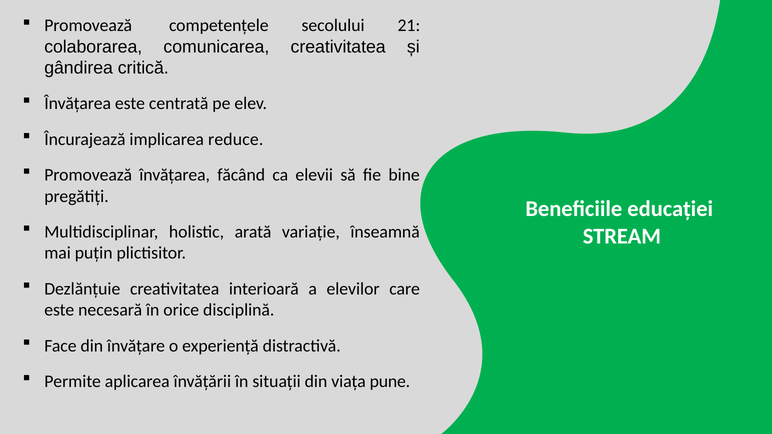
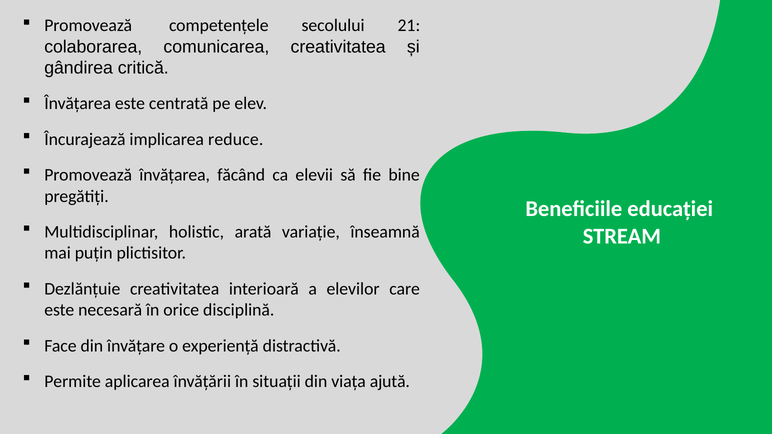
pune: pune -> ajută (390, 382)
